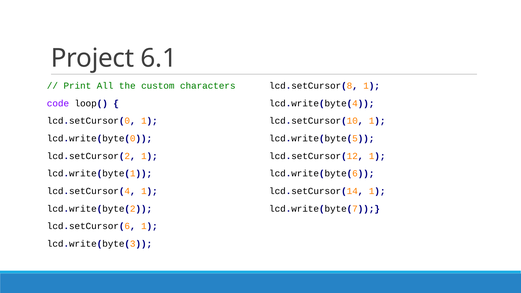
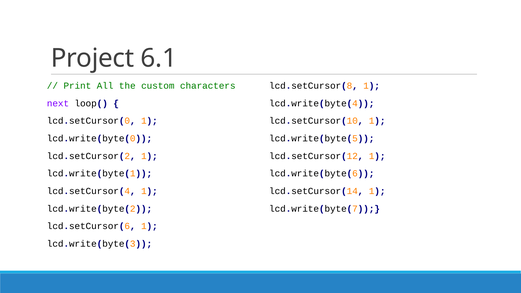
code: code -> next (58, 103)
